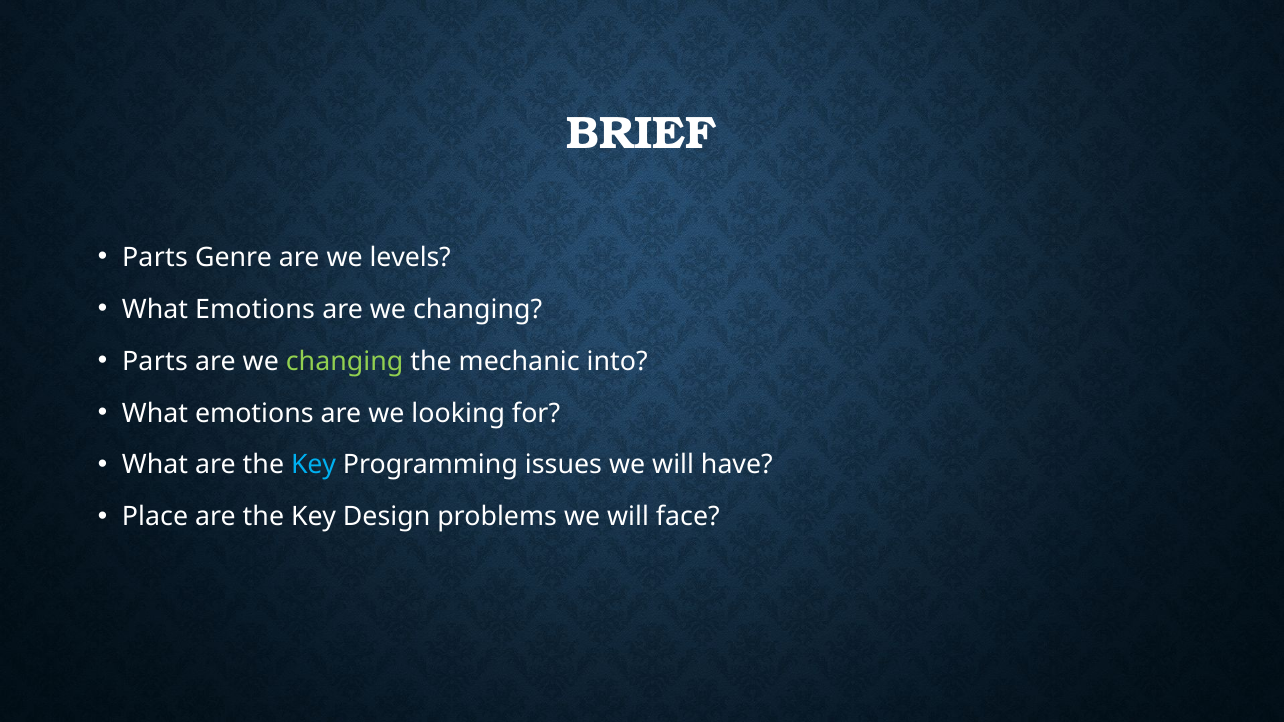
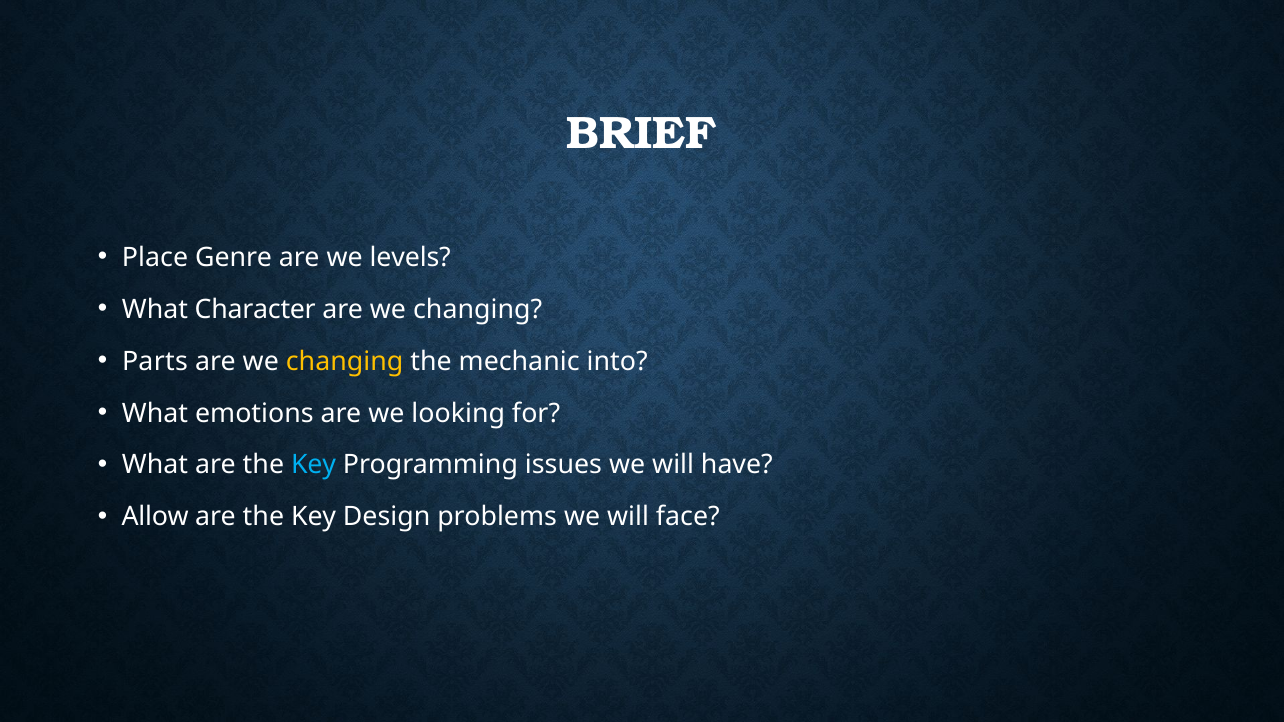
Parts: Parts -> Place (155, 258)
Emotions: Emotions -> Character (255, 310)
changing colour: light green -> yellow (345, 362)
Place: Place -> Allow (155, 517)
